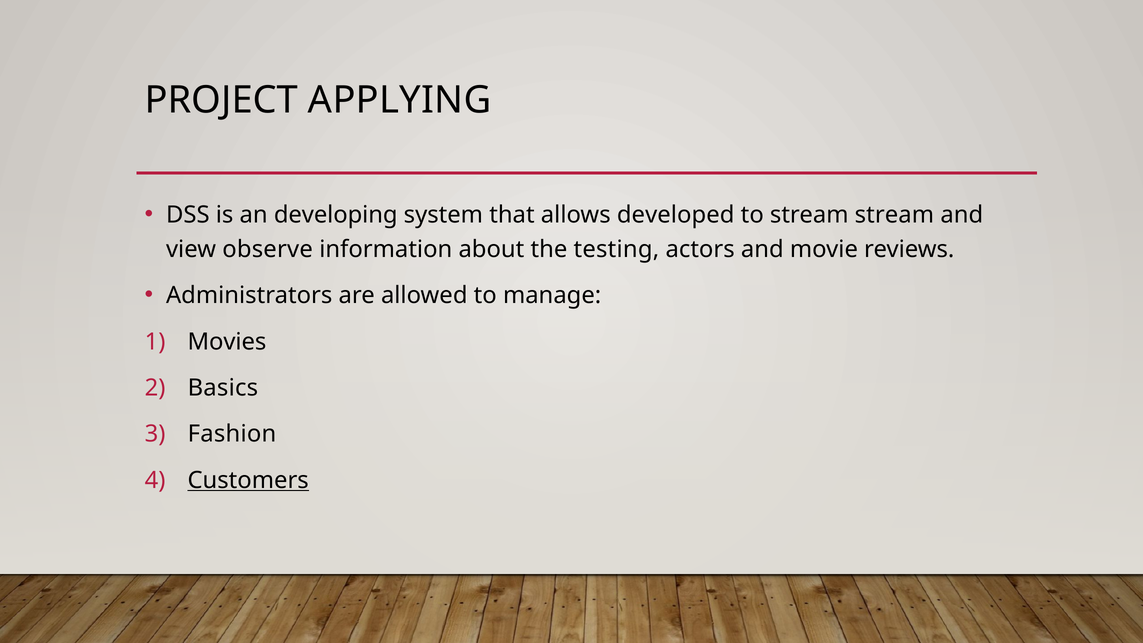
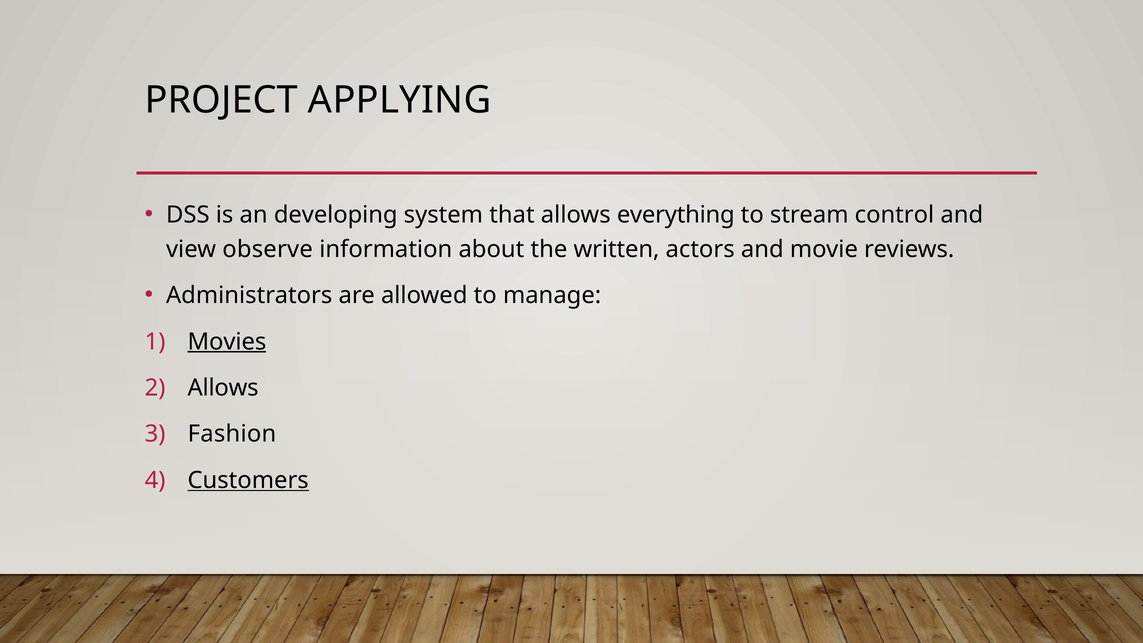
developed: developed -> everything (676, 215)
stream stream: stream -> control (894, 215)
testing: testing -> written (617, 249)
Movies underline: none -> present (227, 342)
Basics: Basics -> Allows (223, 388)
